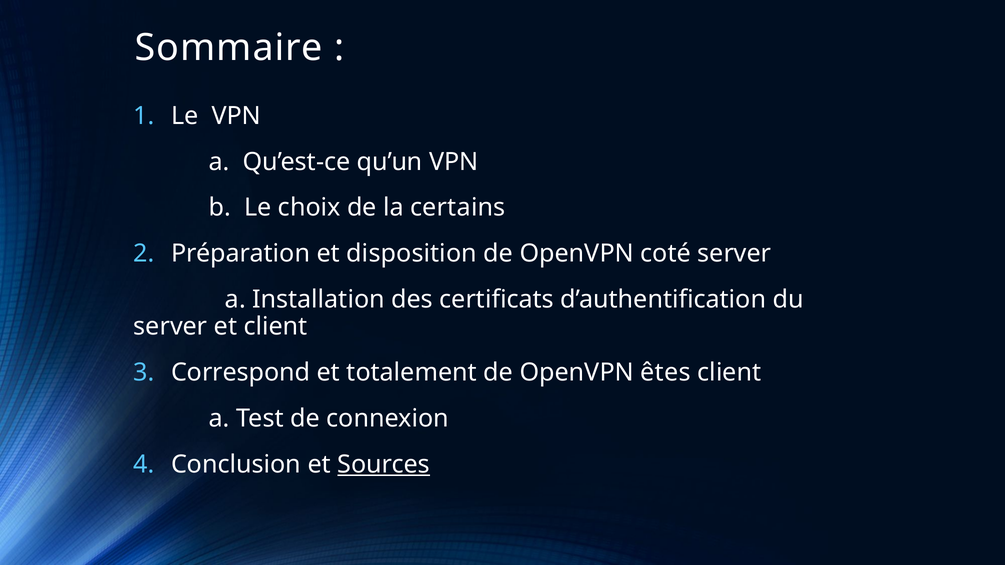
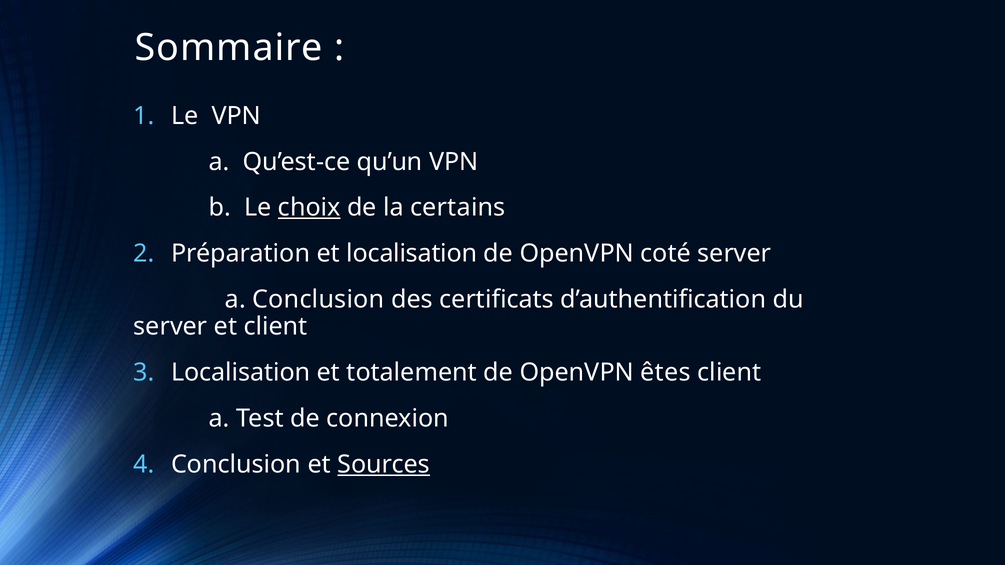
choix underline: none -> present (309, 208)
et disposition: disposition -> localisation (412, 254)
a Installation: Installation -> Conclusion (318, 300)
Correspond: Correspond -> Localisation (241, 373)
